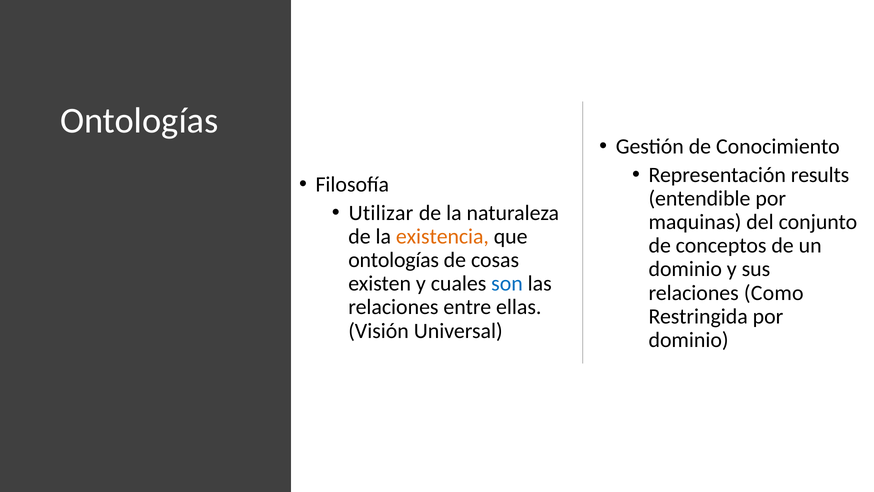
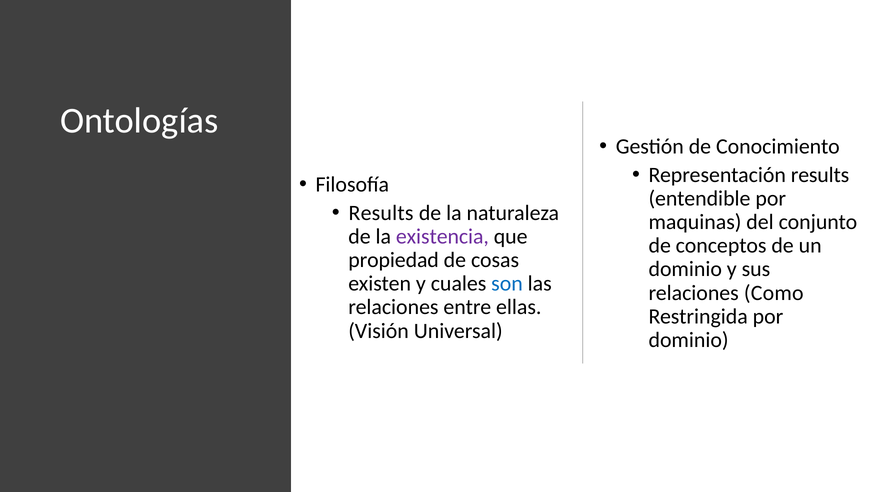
Utilizar: Utilizar -> Results (381, 213)
existencia colour: orange -> purple (442, 236)
ontologías: ontologías -> propiedad (394, 260)
